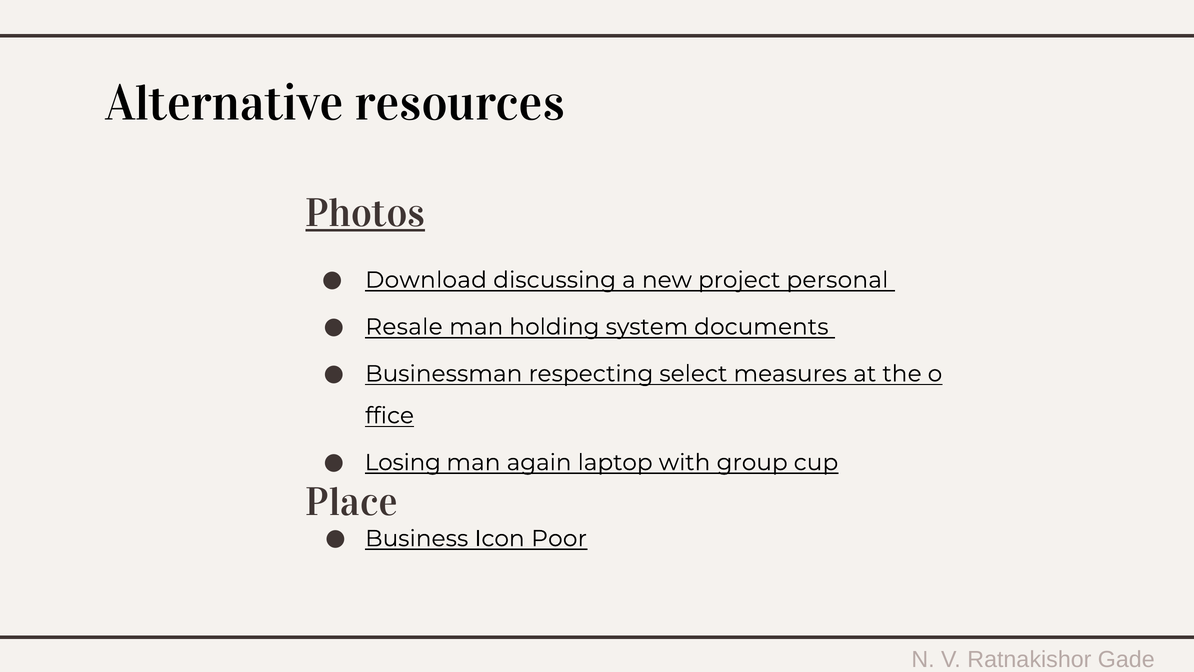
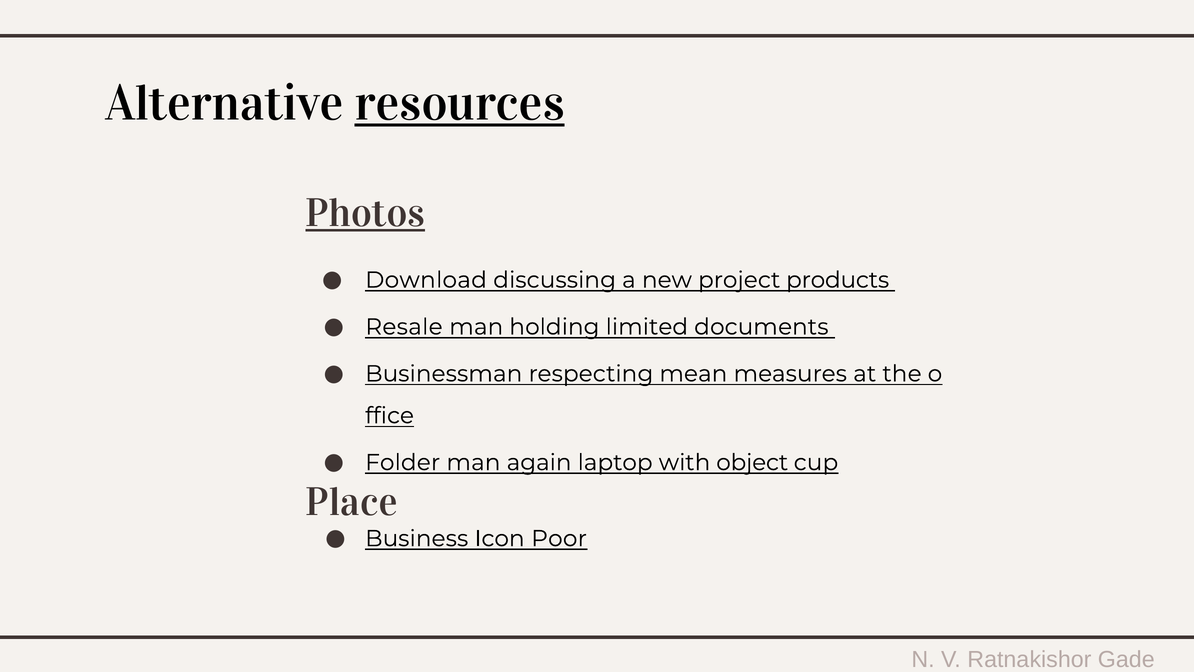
resources underline: none -> present (460, 103)
personal: personal -> products (838, 280)
system: system -> limited (647, 327)
select: select -> mean (693, 374)
Losing: Losing -> Folder (403, 462)
group: group -> object (752, 462)
